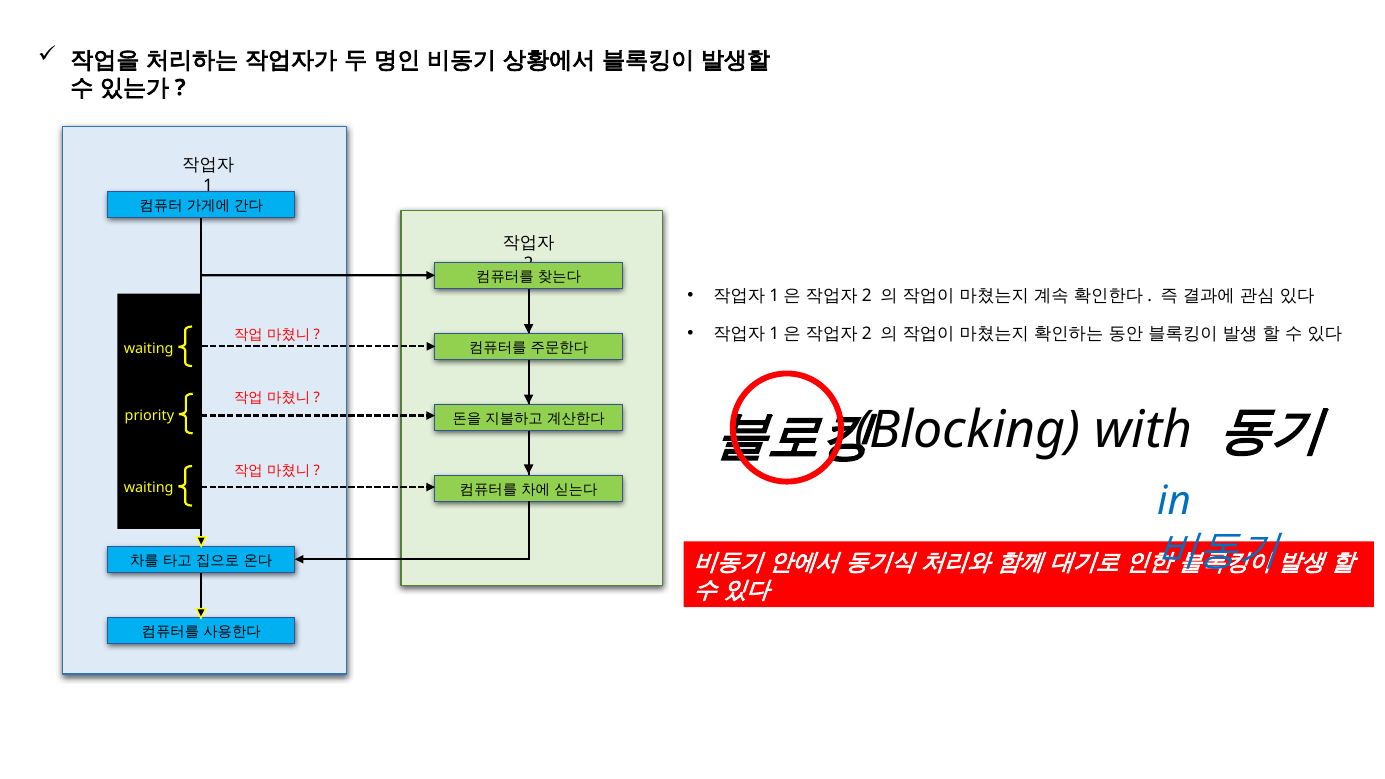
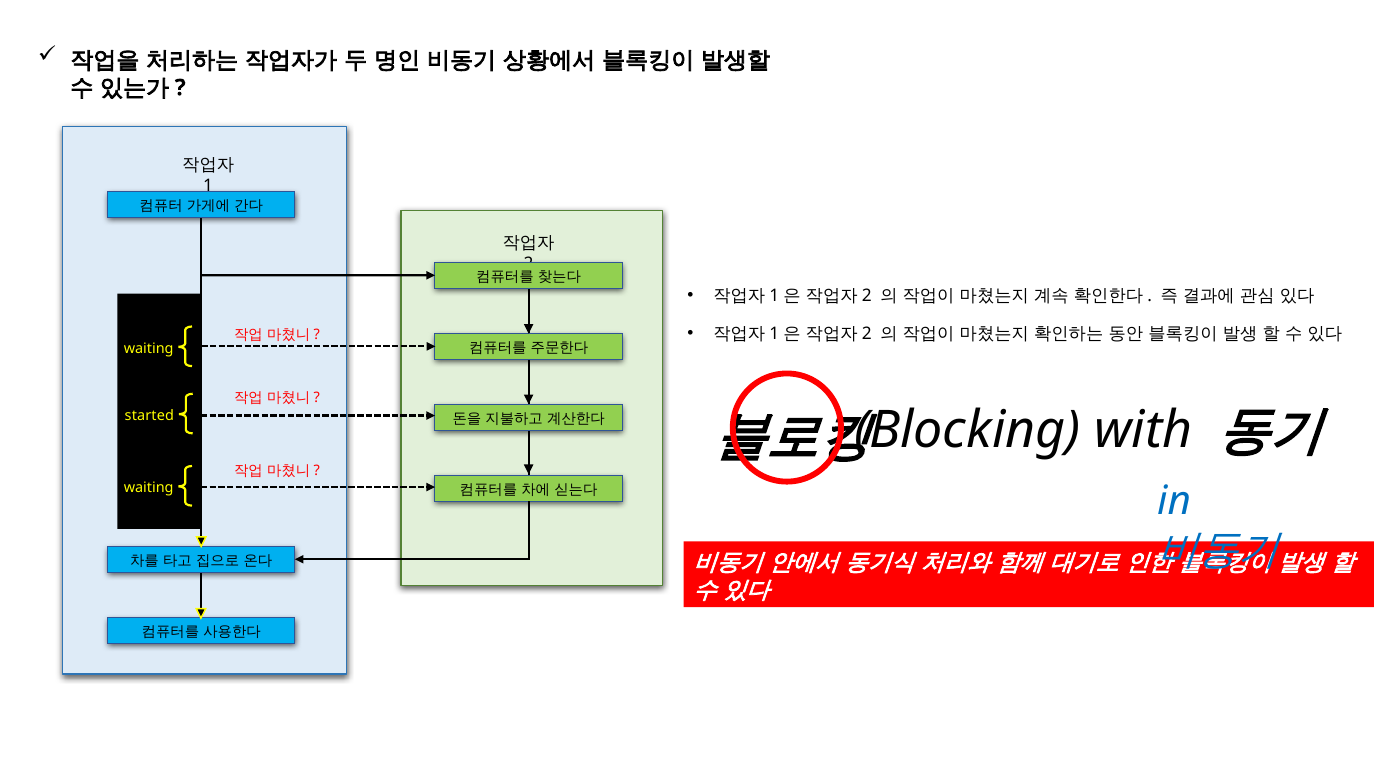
priority: priority -> started (149, 416)
